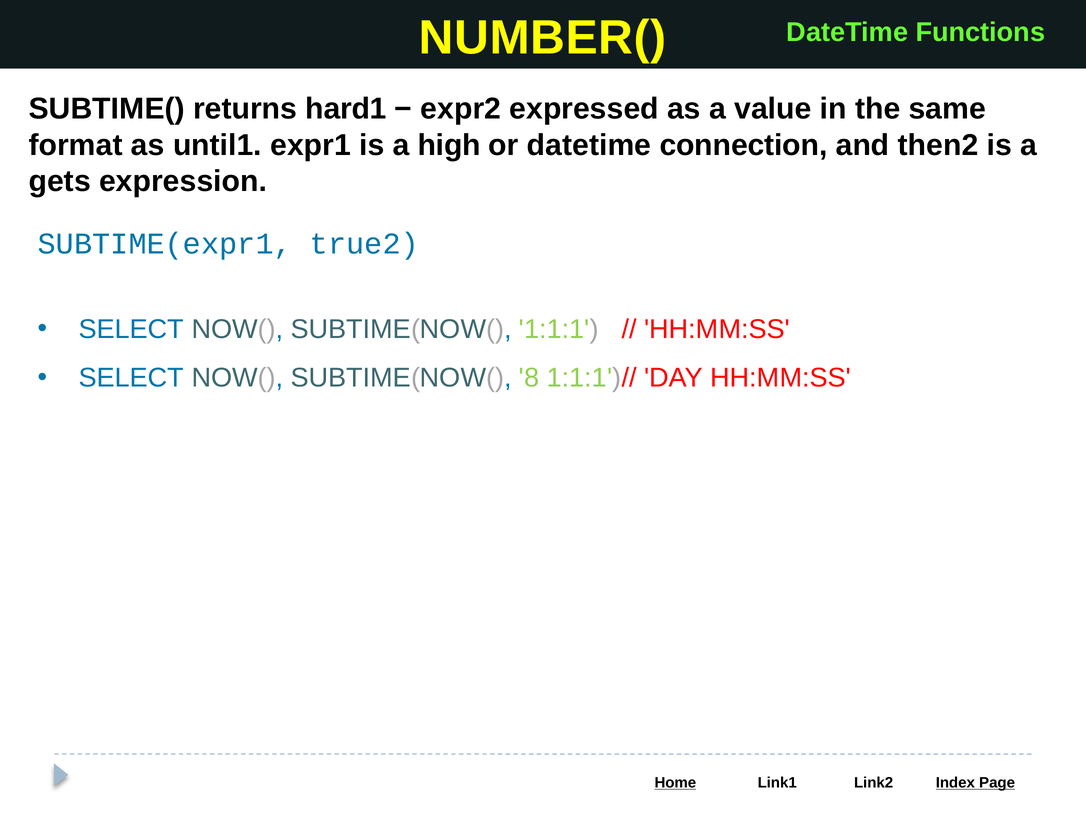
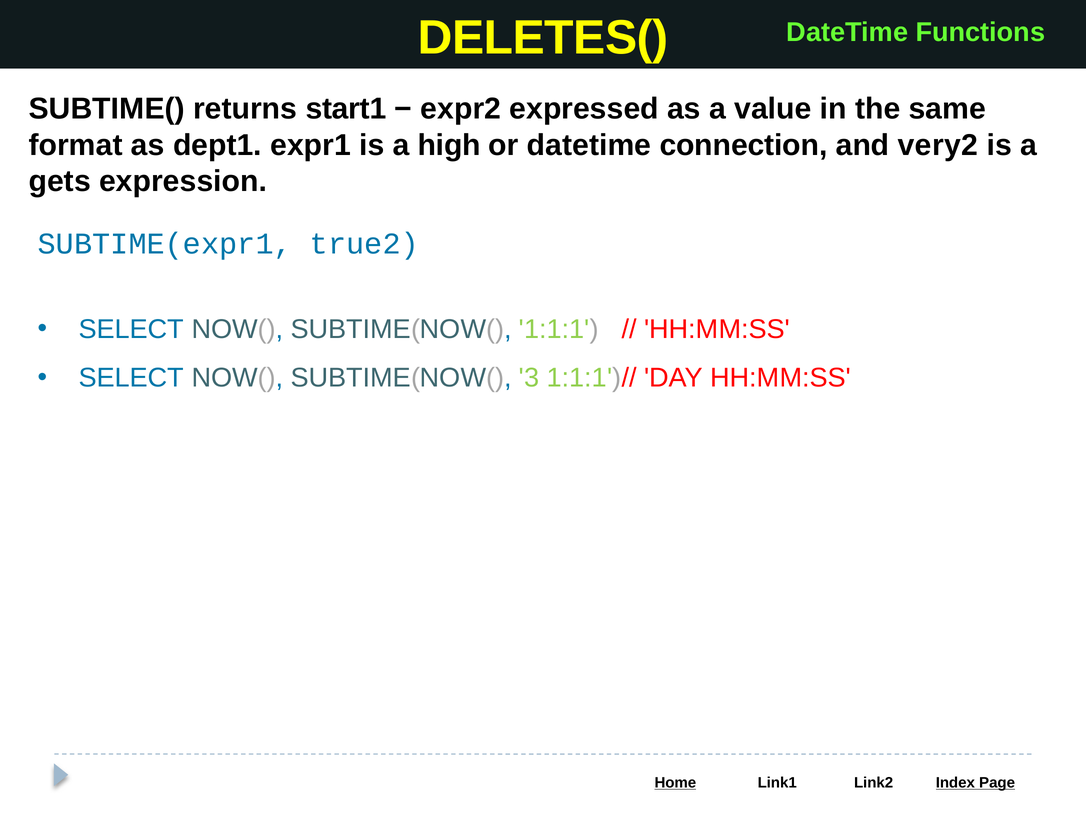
NUMBER(: NUMBER( -> DELETES( (543, 38)
hard1: hard1 -> start1 (346, 109)
until1: until1 -> dept1 (217, 145)
then2: then2 -> very2 (938, 145)
8: 8 -> 3 (529, 378)
